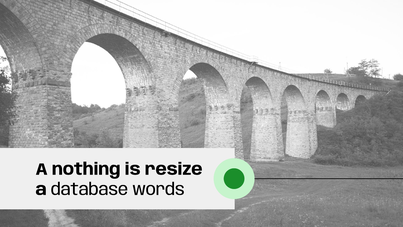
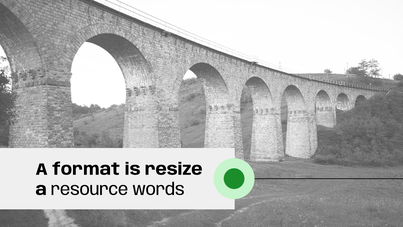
nothing: nothing -> format (86, 169)
database: database -> resource (89, 189)
